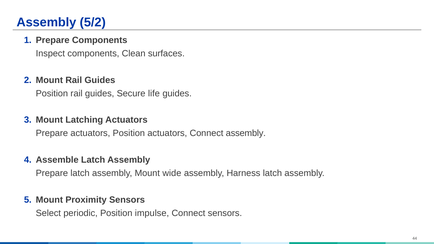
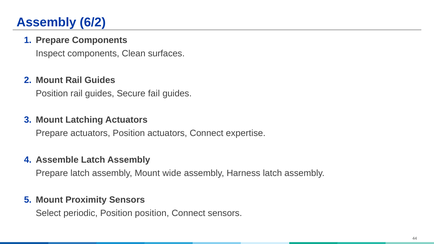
5/2: 5/2 -> 6/2 (93, 22)
life: life -> fail (154, 93)
Connect assembly: assembly -> expertise (246, 133)
Position impulse: impulse -> position (152, 213)
